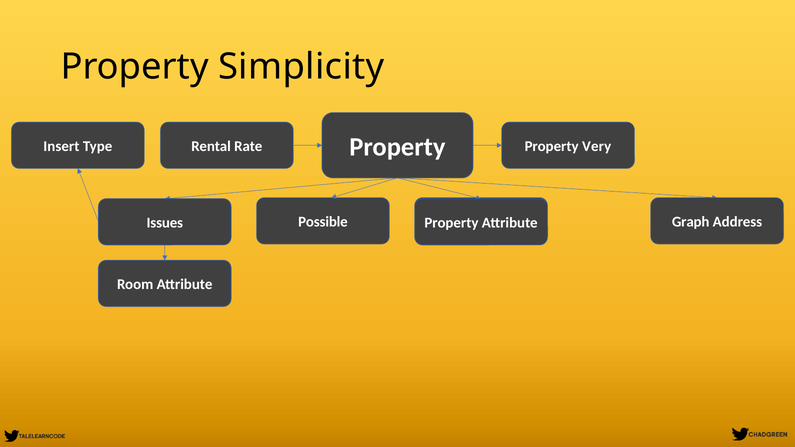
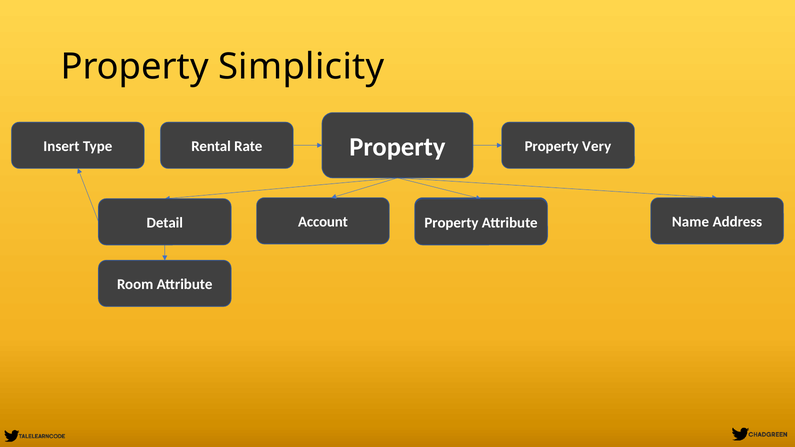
Possible: Possible -> Account (323, 222)
Graph: Graph -> Name (691, 222)
Issues: Issues -> Detail (165, 223)
